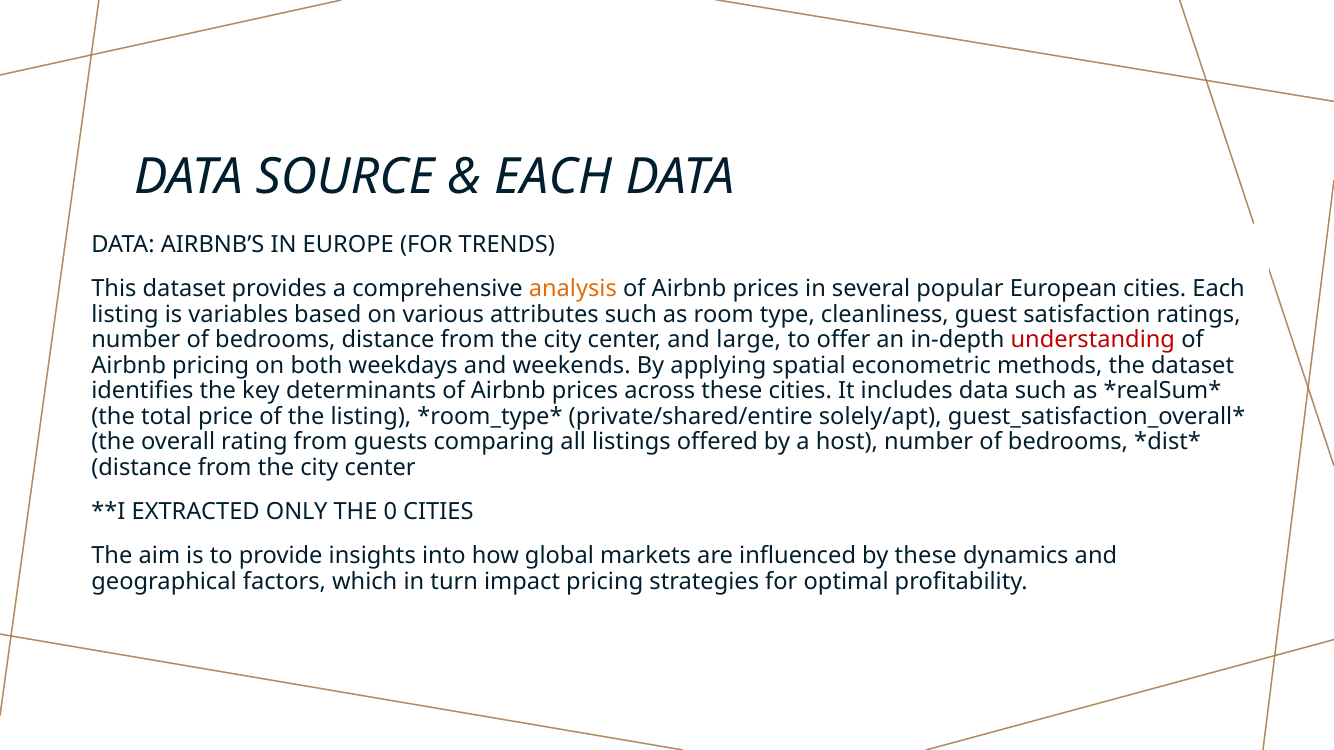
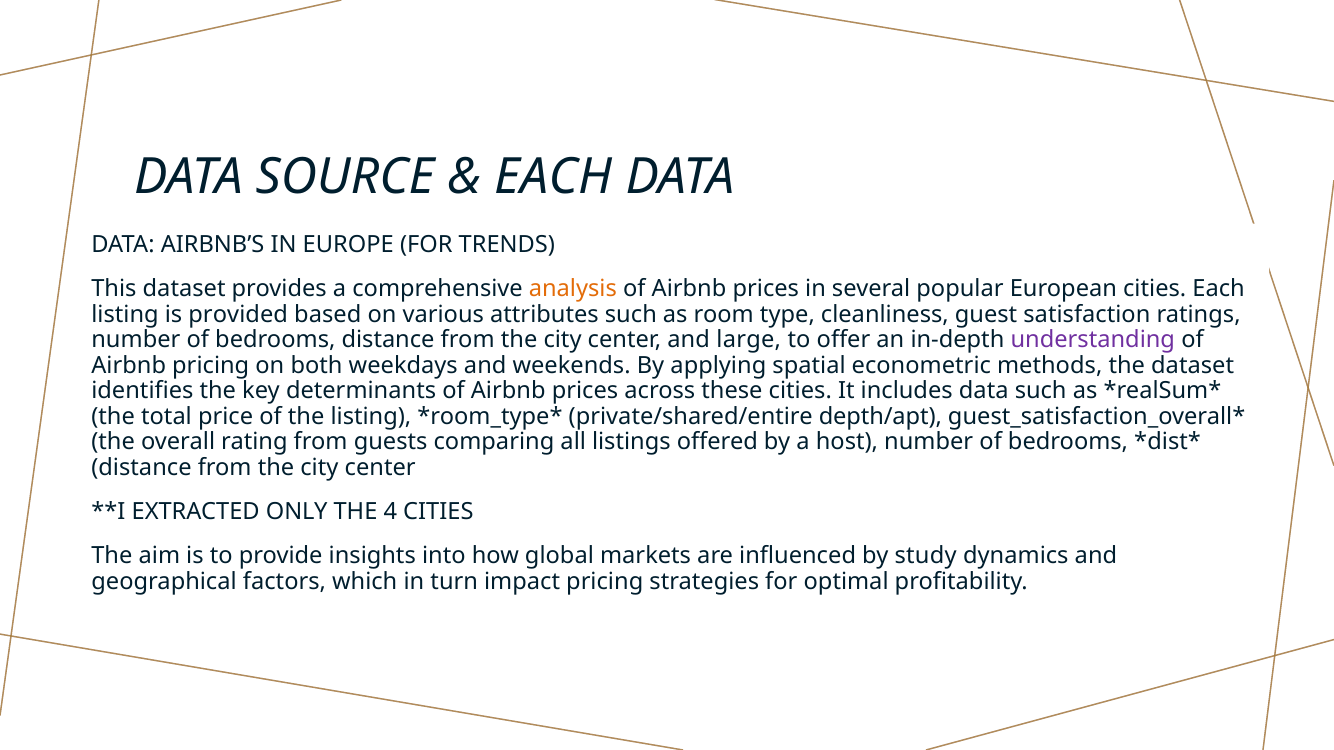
variables: variables -> provided (238, 314)
understanding colour: red -> purple (1093, 340)
solely/apt: solely/apt -> depth/apt (880, 416)
0: 0 -> 4 (390, 512)
by these: these -> study (926, 556)
